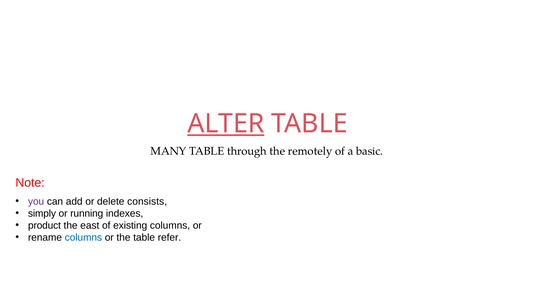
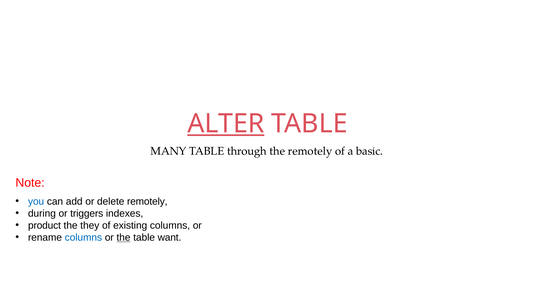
you colour: purple -> blue (36, 201)
delete consists: consists -> remotely (147, 201)
simply: simply -> during (42, 213)
running: running -> triggers (87, 213)
east: east -> they (90, 225)
the underline: none -> present (124, 237)
refer: refer -> want (170, 237)
